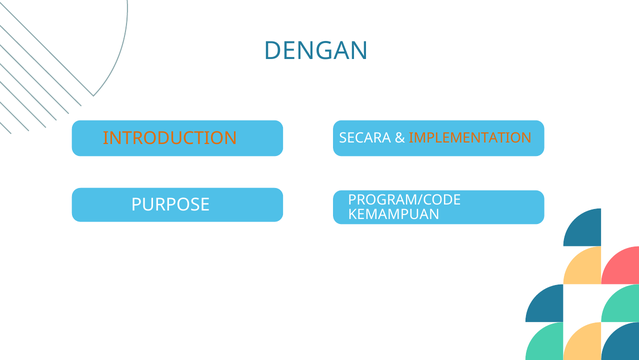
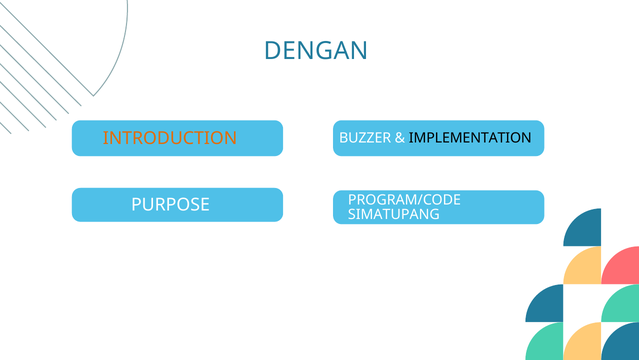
SECARA: SECARA -> BUZZER (365, 138)
IMPLEMENTATION colour: orange -> black (470, 138)
KEMAMPUAN: KEMAMPUAN -> SIMATUPANG (394, 214)
